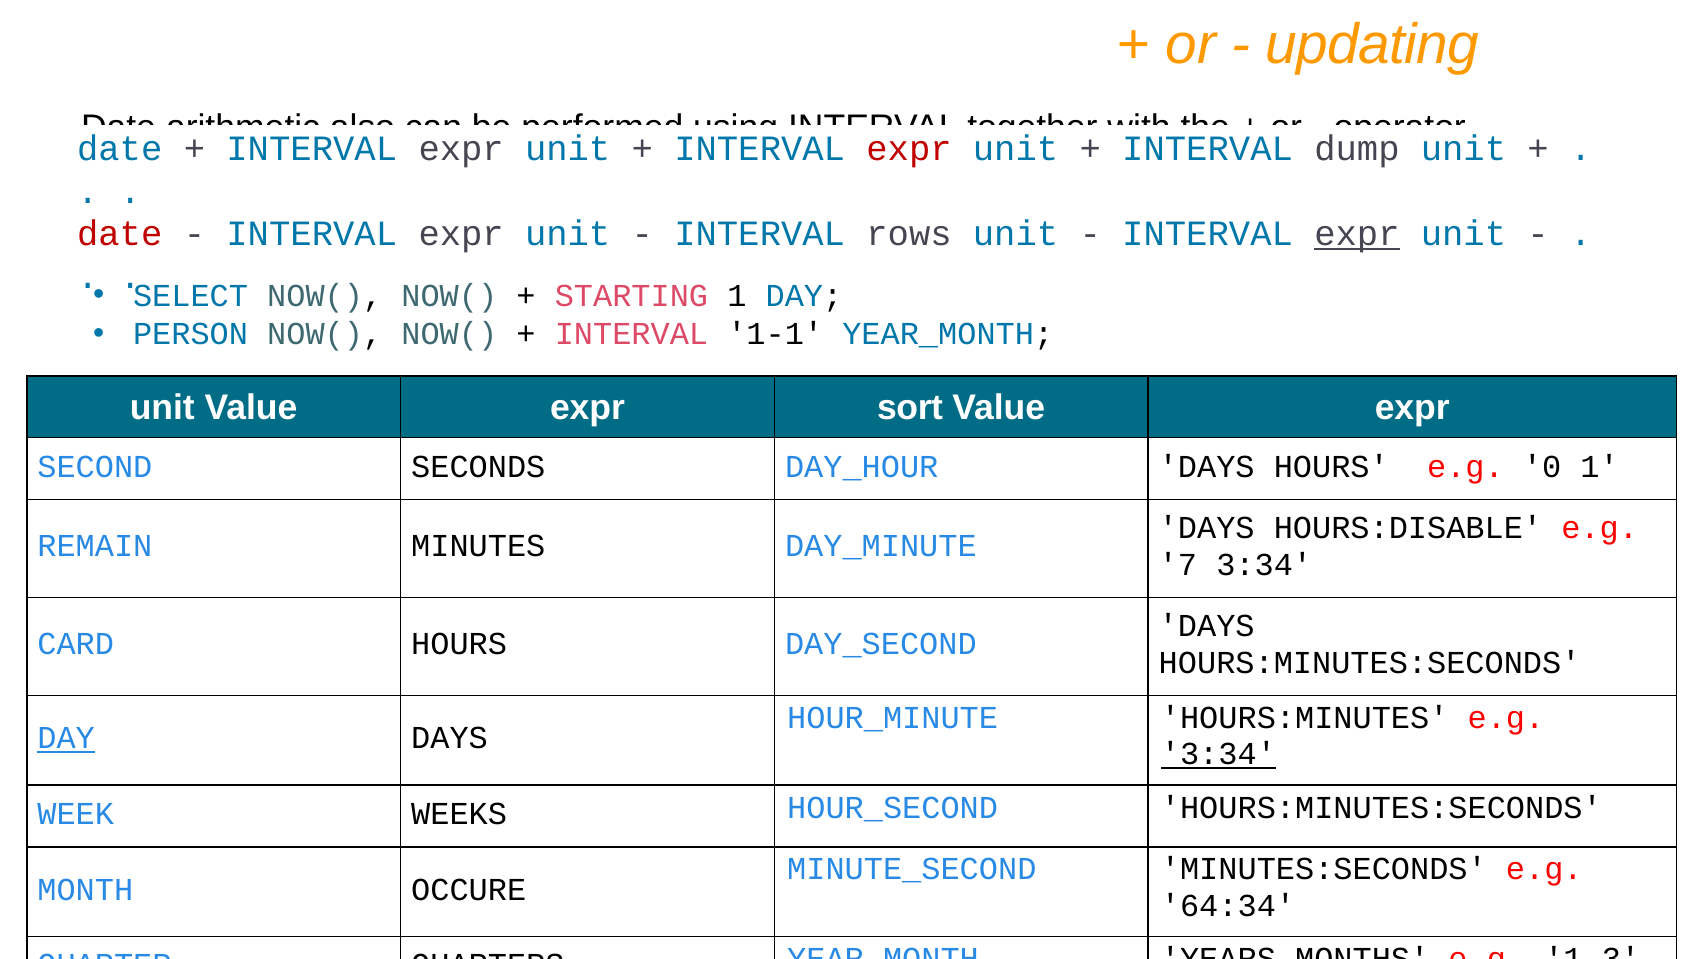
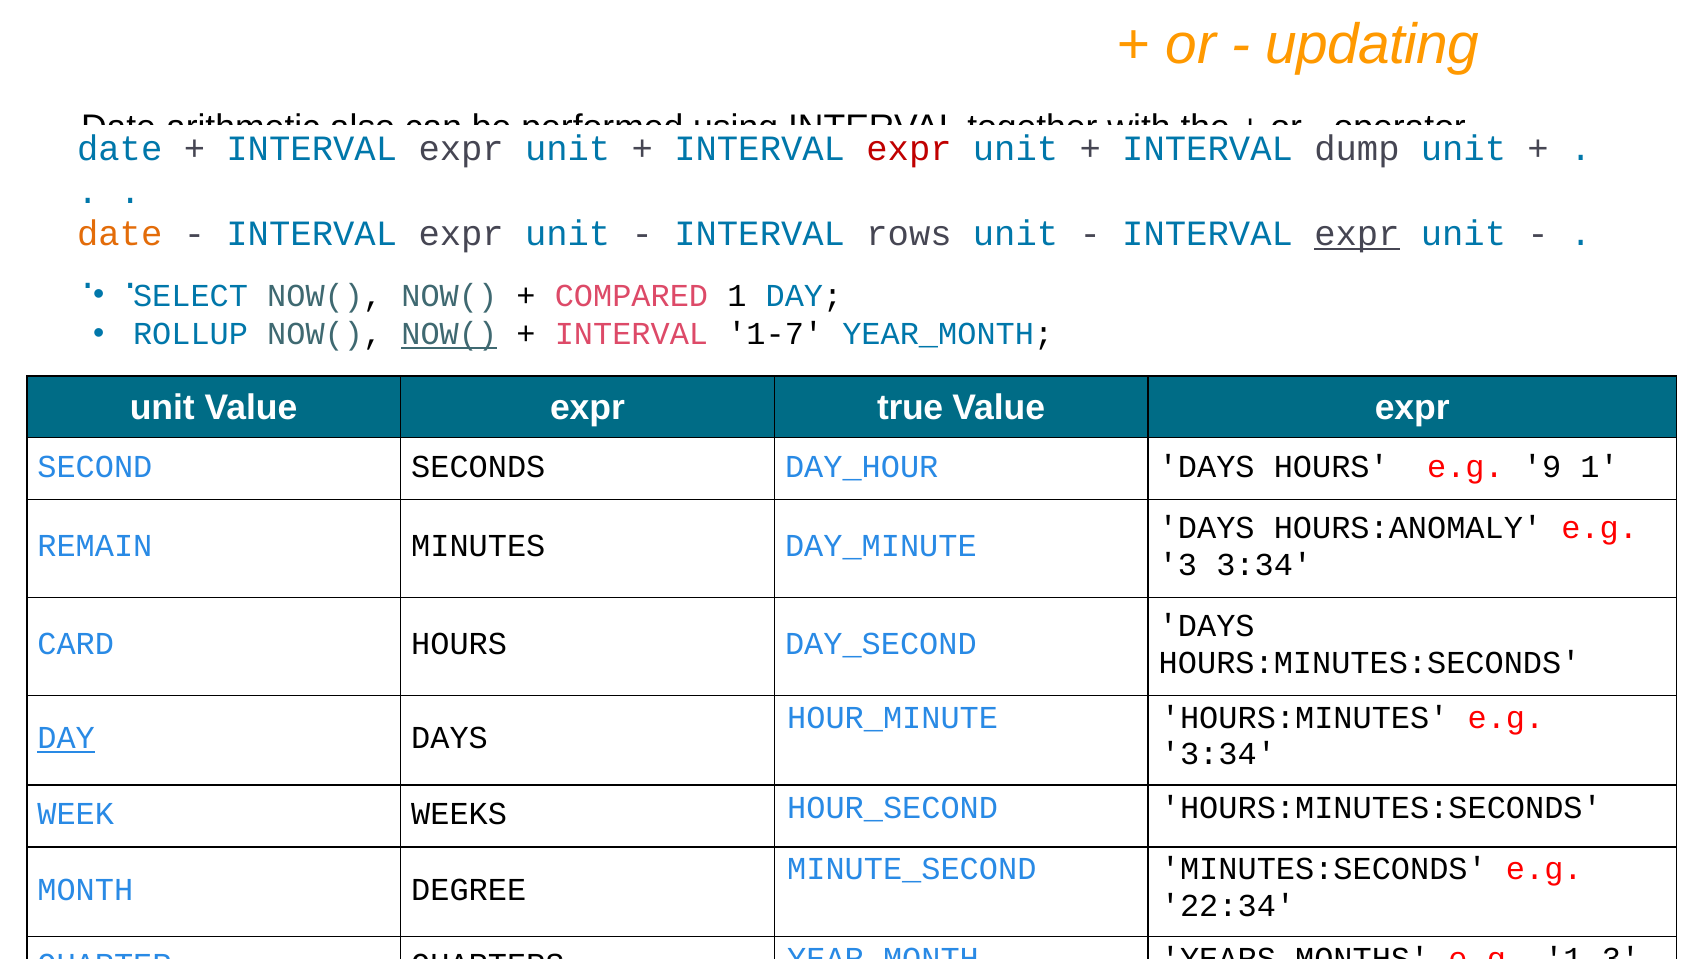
date colour: red -> orange (120, 234)
STARTING: STARTING -> COMPARED (631, 296)
PERSON: PERSON -> ROLLUP (191, 334)
NOW( underline: none -> present (449, 334)
1-1: 1-1 -> 1-7 (775, 334)
sort: sort -> true (910, 407)
0: 0 -> 9 (1542, 466)
HOURS:DISABLE: HOURS:DISABLE -> HOURS:ANOMALY (1408, 528)
7: 7 -> 3 (1178, 564)
3:34 underline: present -> none (1218, 754)
OCCURE: OCCURE -> DEGREE (469, 889)
64:34: 64:34 -> 22:34 (1228, 905)
